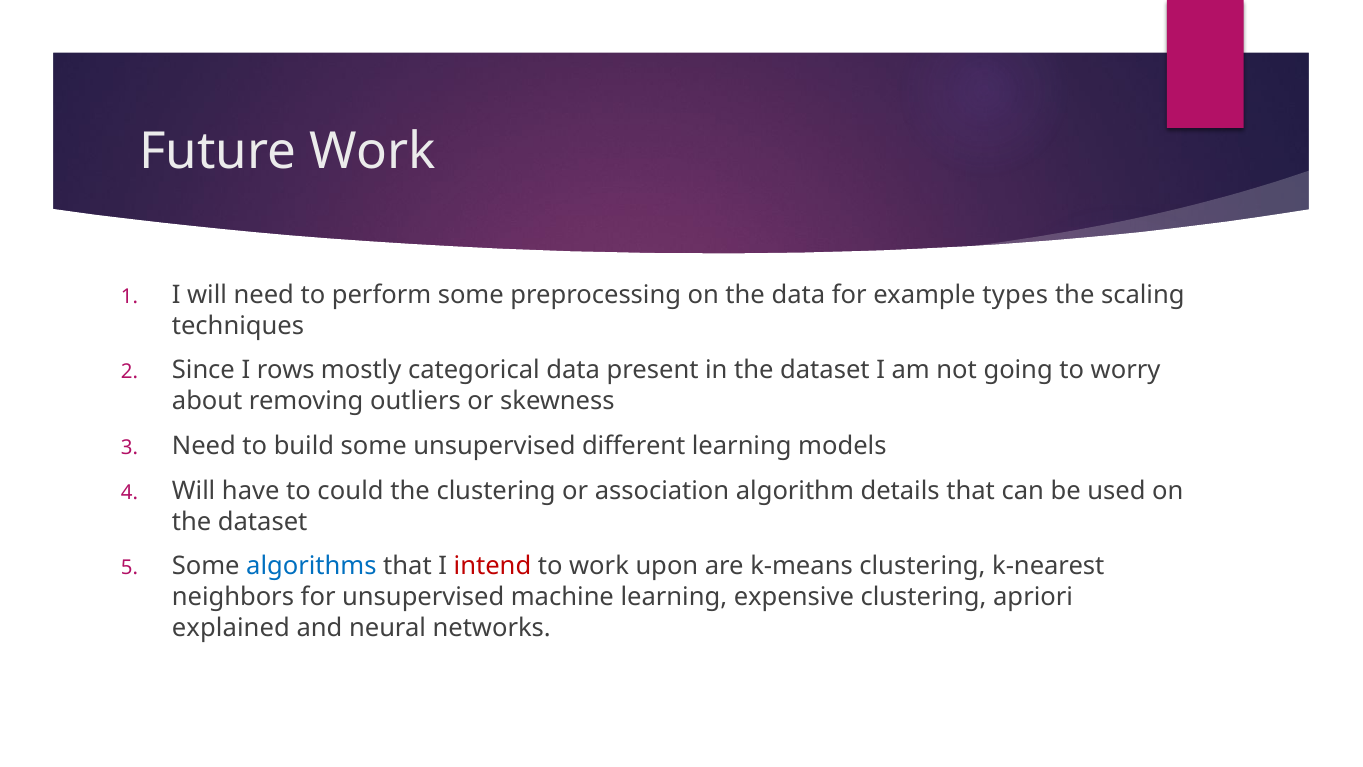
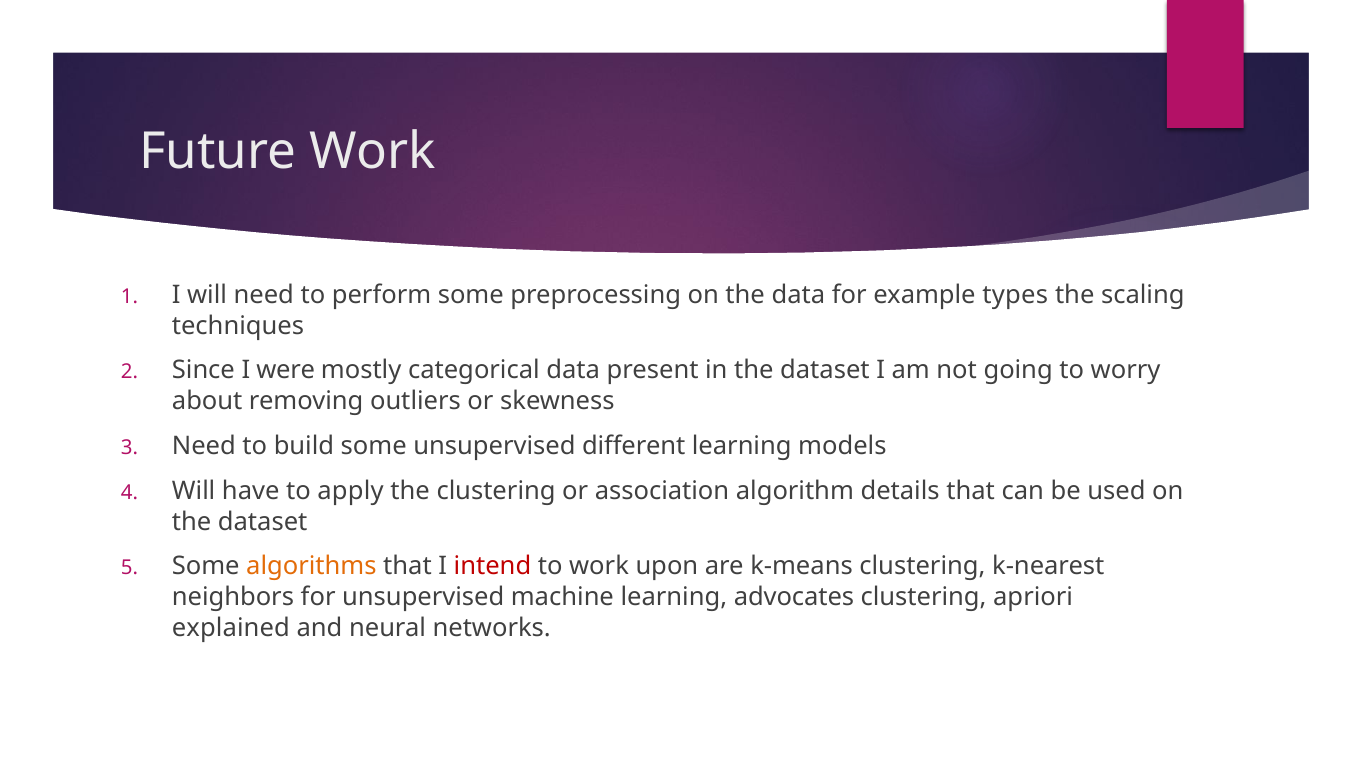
rows: rows -> were (286, 370)
could: could -> apply (351, 491)
algorithms colour: blue -> orange (311, 566)
expensive: expensive -> advocates (794, 597)
